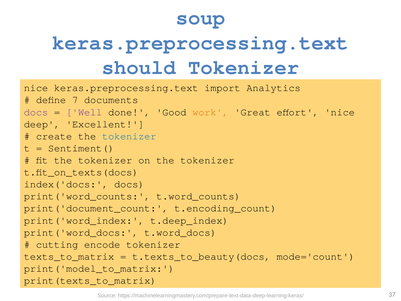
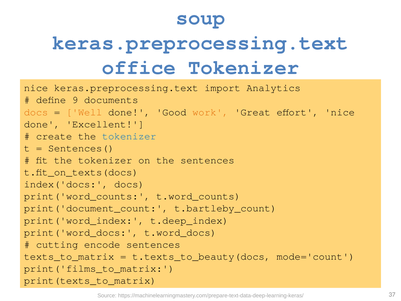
should: should -> office (139, 67)
7: 7 -> 9 (75, 100)
docs colour: purple -> orange (36, 112)
Well colour: purple -> orange (84, 112)
deep: deep -> done (42, 124)
Sentiment(: Sentiment( -> Sentences( (81, 148)
on the tokenizer: tokenizer -> sentences (207, 160)
t.encoding_count: t.encoding_count -> t.bartleby_count (225, 208)
encode tokenizer: tokenizer -> sentences (153, 244)
print('model_to_matrix: print('model_to_matrix -> print('films_to_matrix (99, 268)
